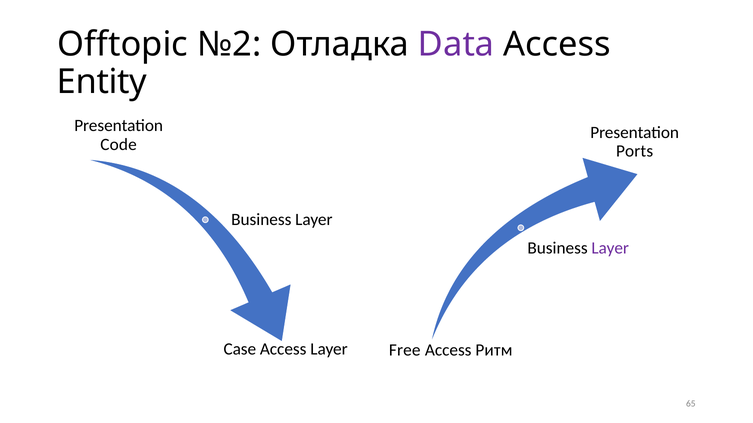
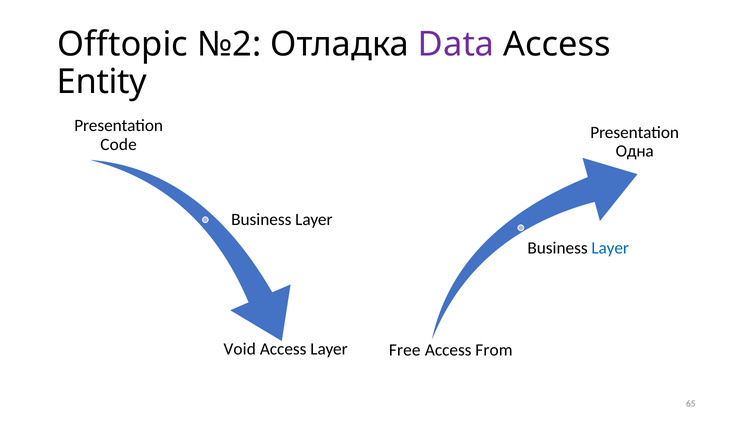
Ports: Ports -> Одна (635, 151)
Layer colour: purple -> blue (610, 248)
Case: Case -> Void (240, 349)
Ритм: Ритм -> From (494, 351)
